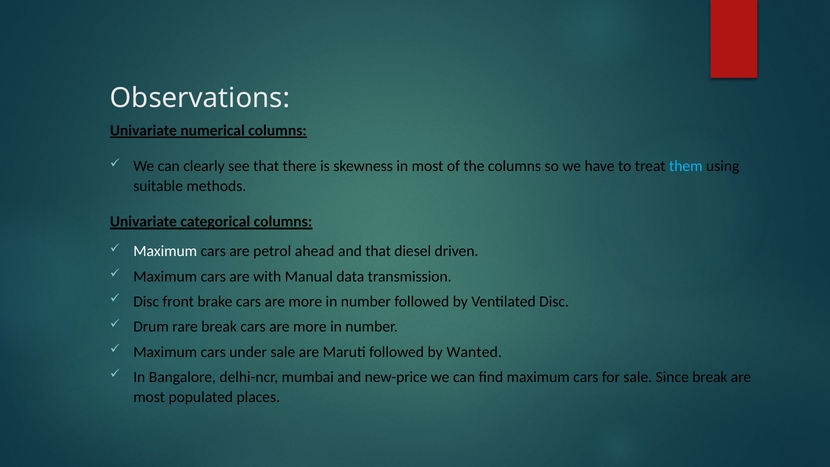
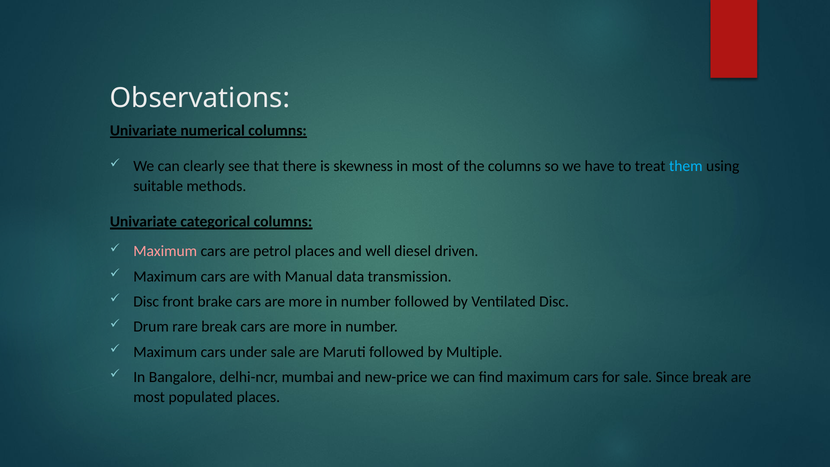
Maximum colour: white -> pink (165, 251)
petrol ahead: ahead -> places (315, 251)
and that: that -> well (378, 251)
Wanted: Wanted -> Multiple (474, 352)
